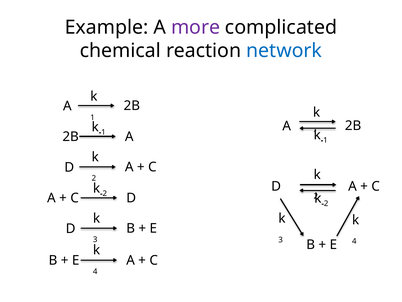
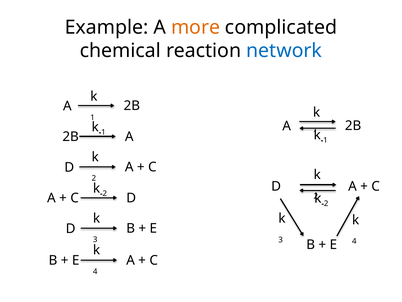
more colour: purple -> orange (196, 27)
